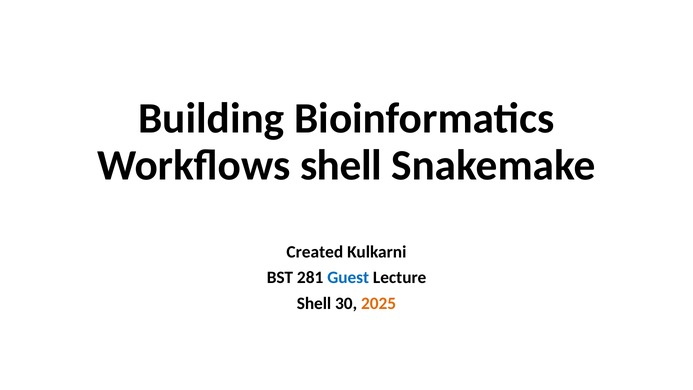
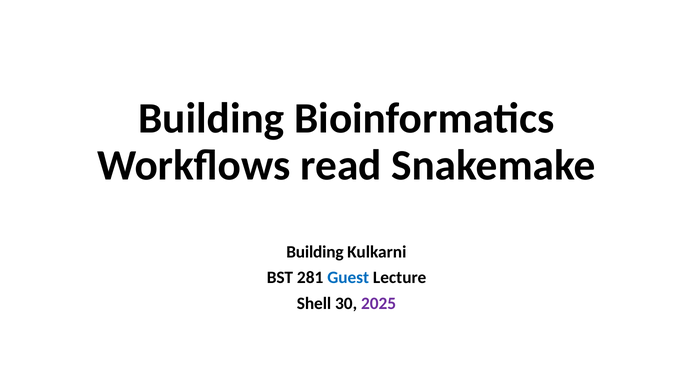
Workflows shell: shell -> read (341, 165)
Created: Created -> Building (315, 252)
2025 colour: orange -> purple (379, 304)
